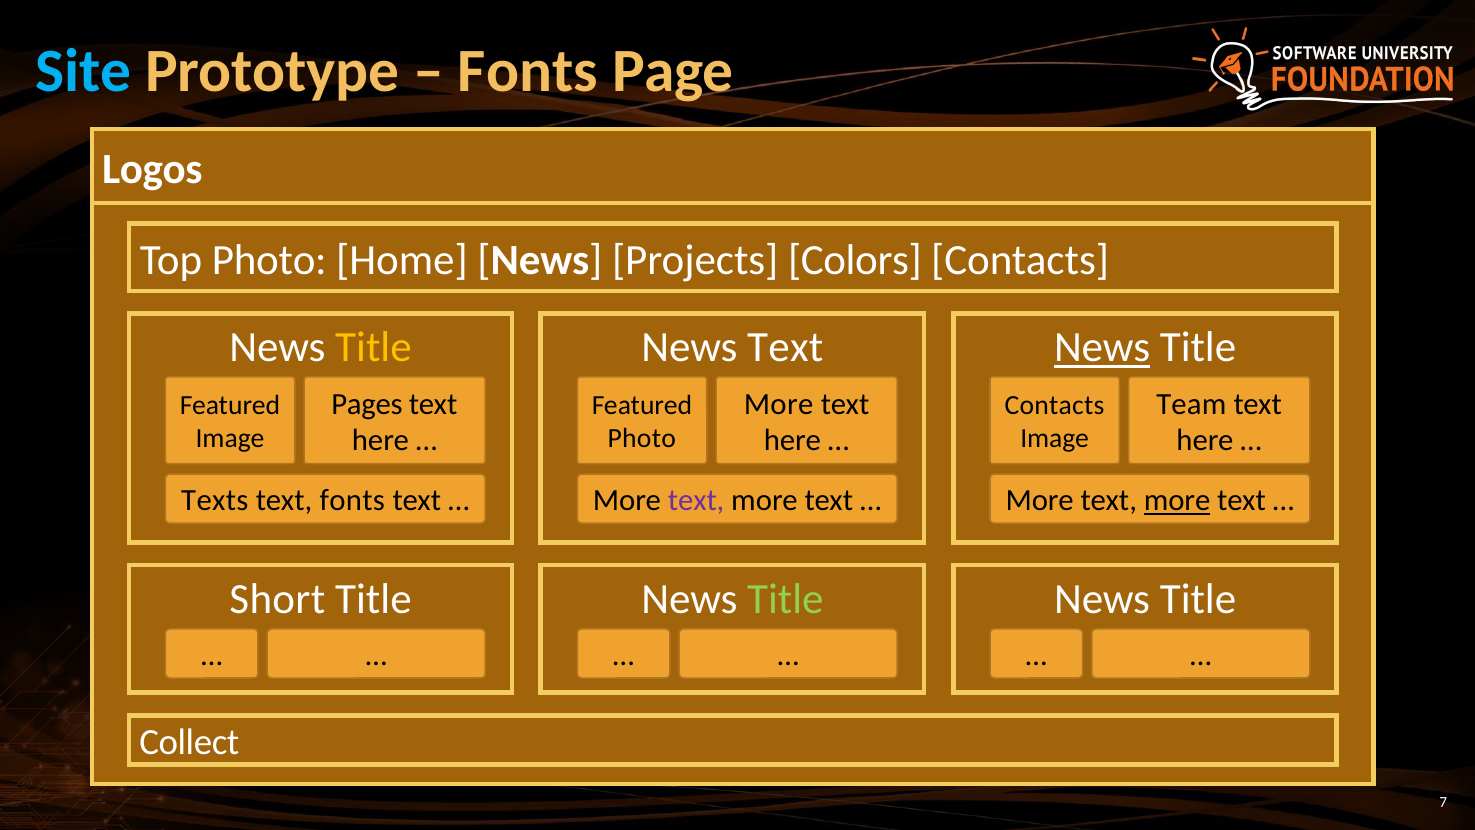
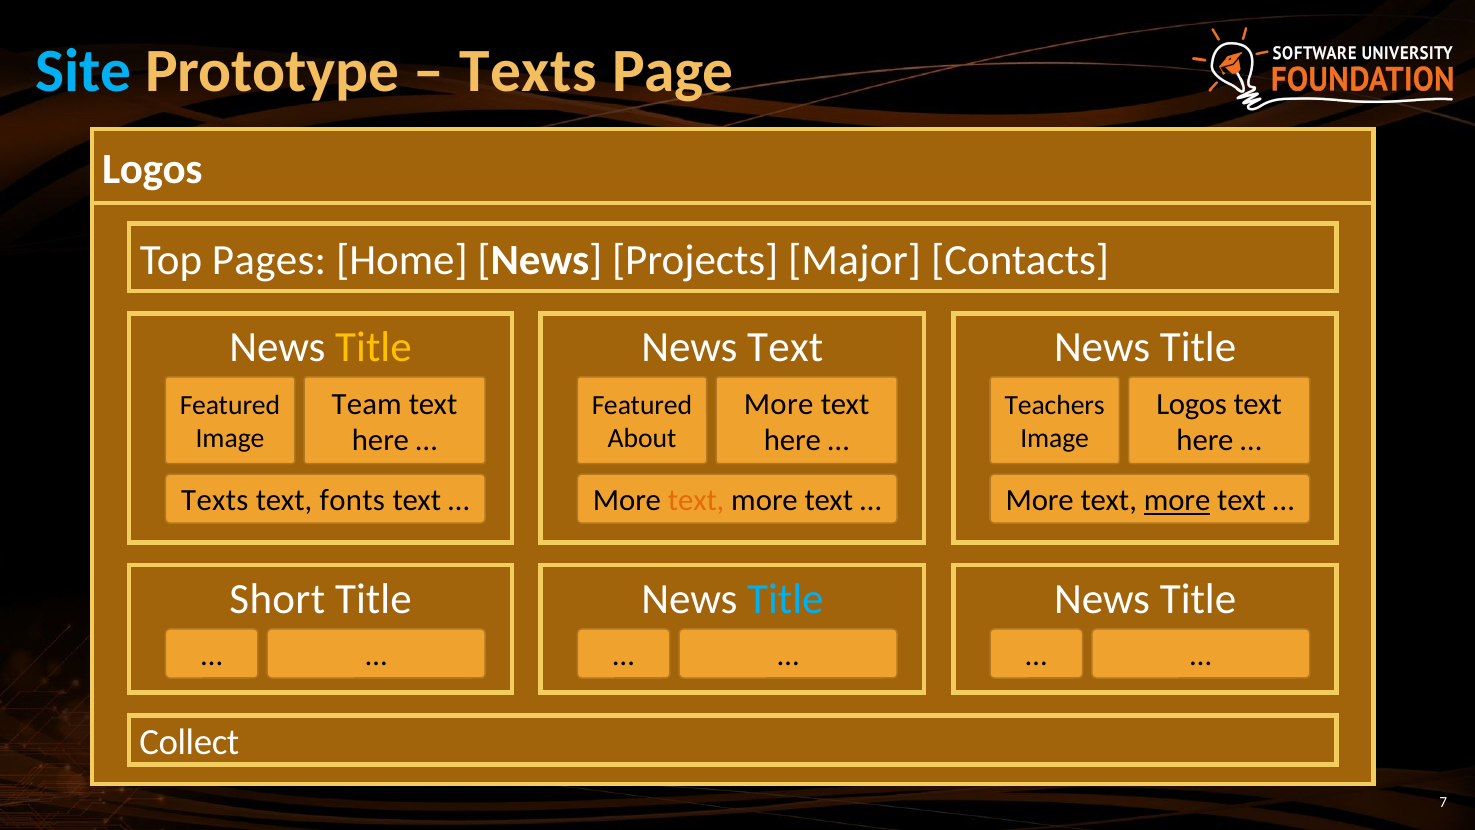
Fonts: Fonts -> Texts (528, 72)
Top Photo: Photo -> Pages (269, 260)
Colors: Colors -> Major (855, 260)
News underline: present -> none (1102, 348)
Pages: Pages -> Team (367, 404)
Team: Team -> Logos (1192, 404)
Contacts: Contacts -> Teachers (1055, 405)
Photo: Photo -> About (642, 439)
text colour: purple -> orange (696, 501)
Title colour: light green -> light blue (785, 599)
